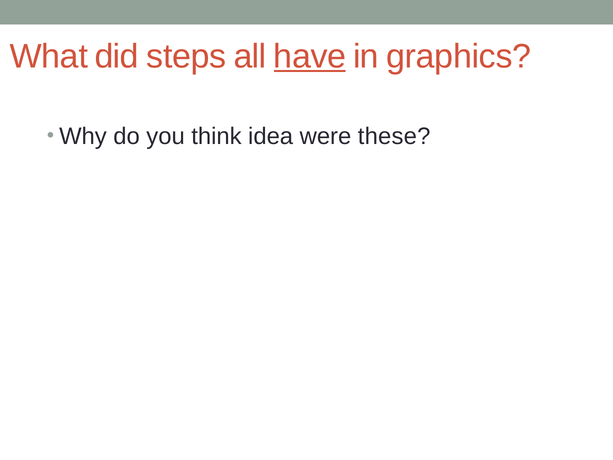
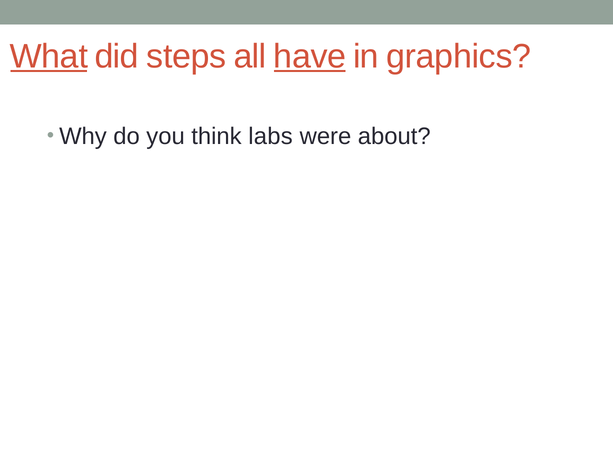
What underline: none -> present (49, 56)
idea: idea -> labs (270, 136)
these: these -> about (394, 136)
